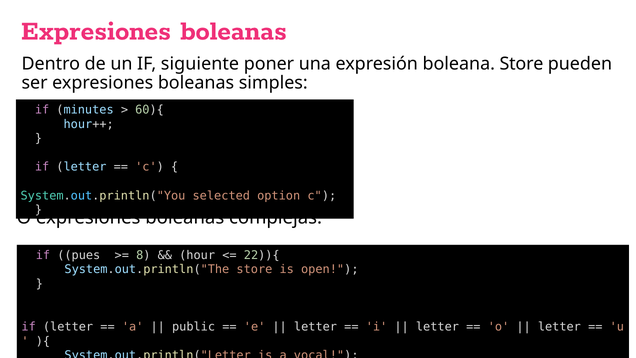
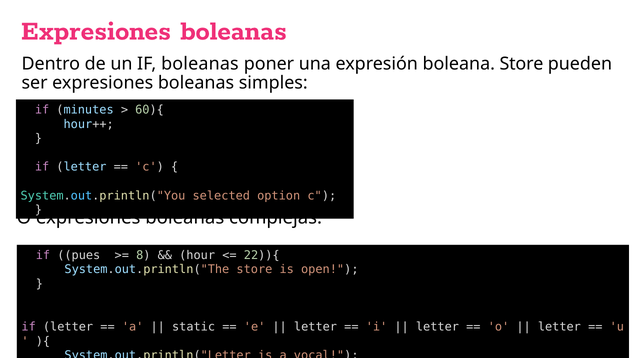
IF siguiente: siguiente -> boleanas (200, 64)
public: public -> static (194, 327)
